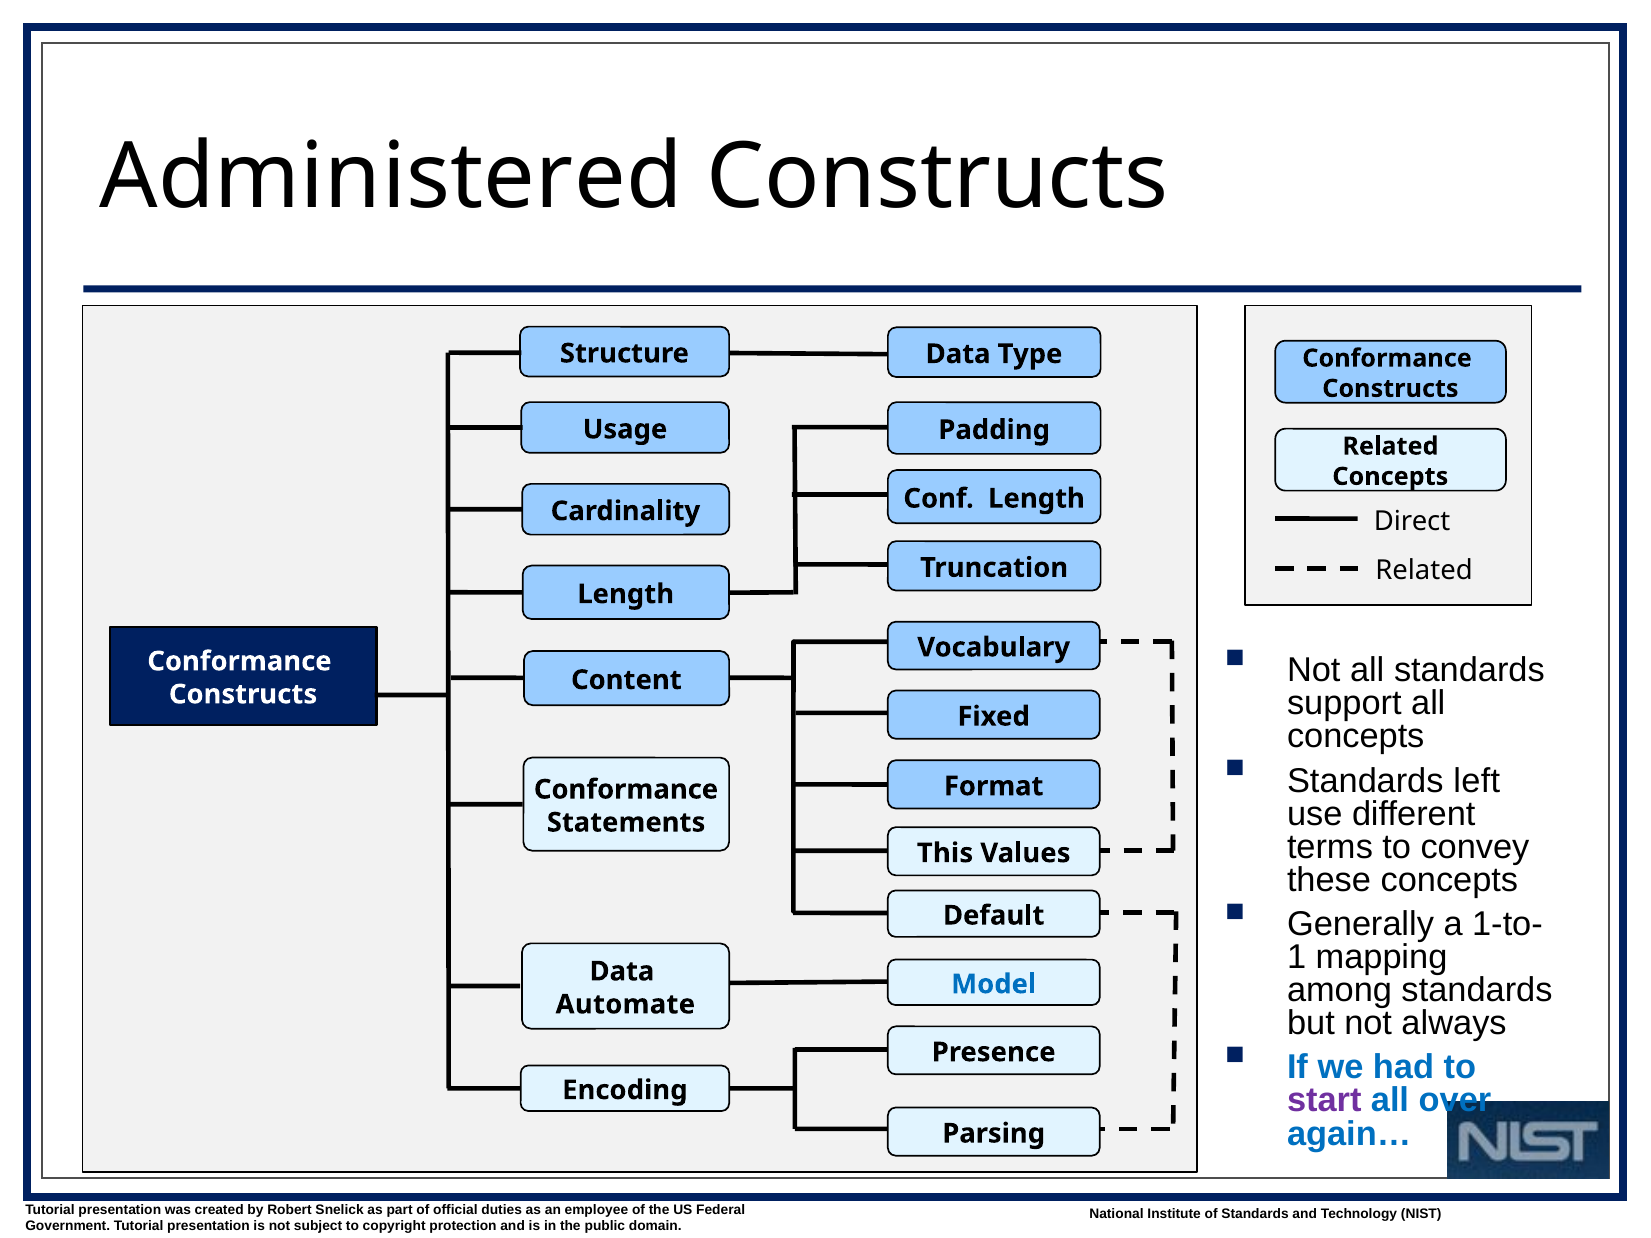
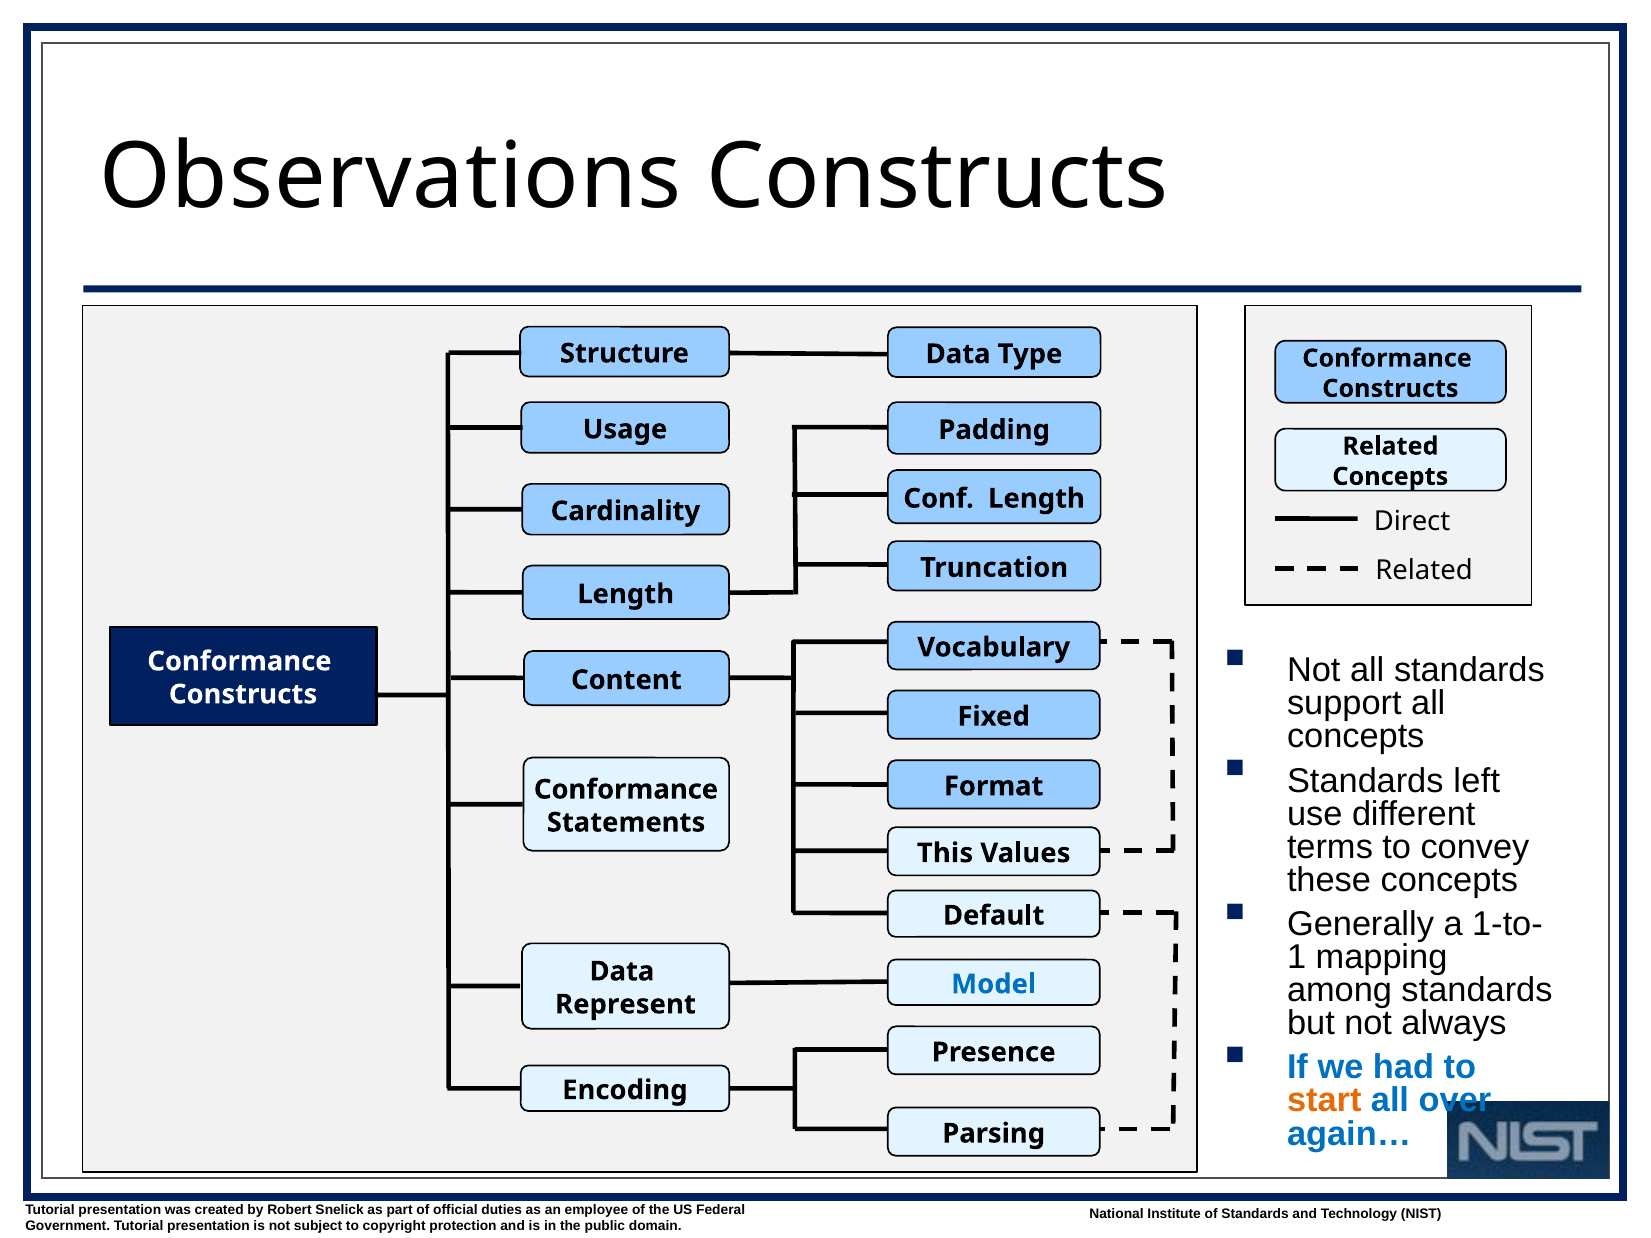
Administered: Administered -> Observations (391, 178)
Automate: Automate -> Represent (625, 1005)
start colour: purple -> orange (1324, 1101)
